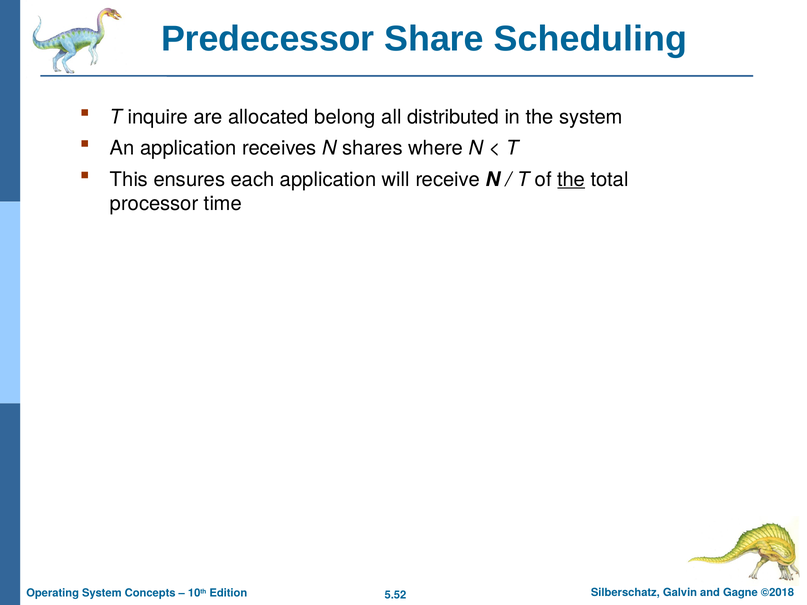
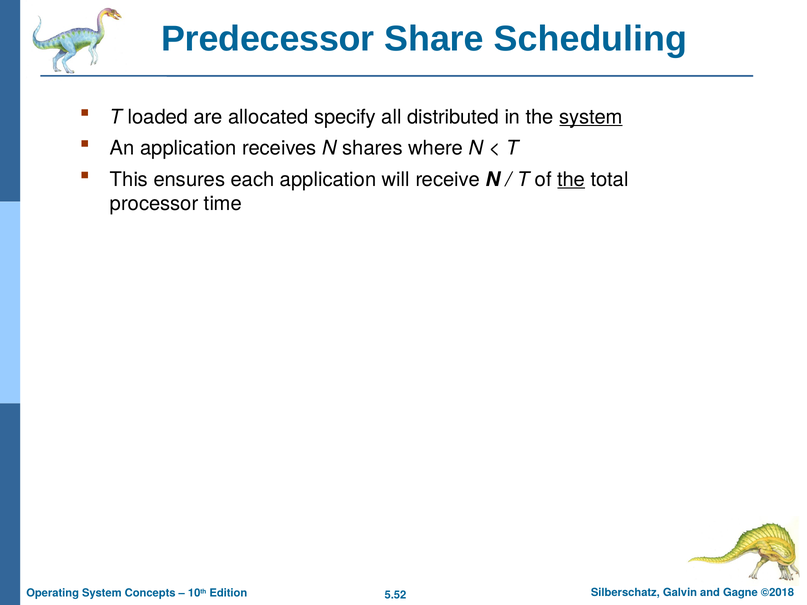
inquire: inquire -> loaded (158, 117)
belong: belong -> specify (345, 117)
system underline: none -> present (591, 117)
